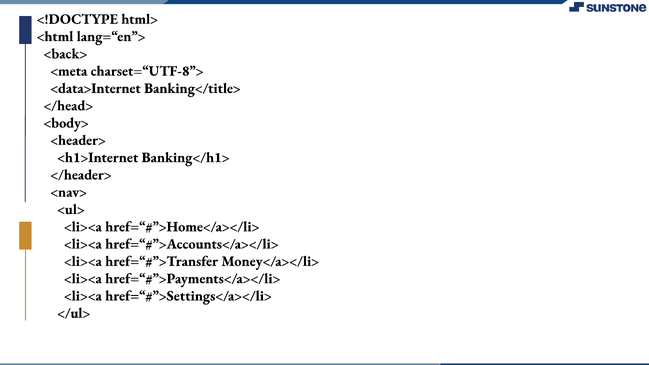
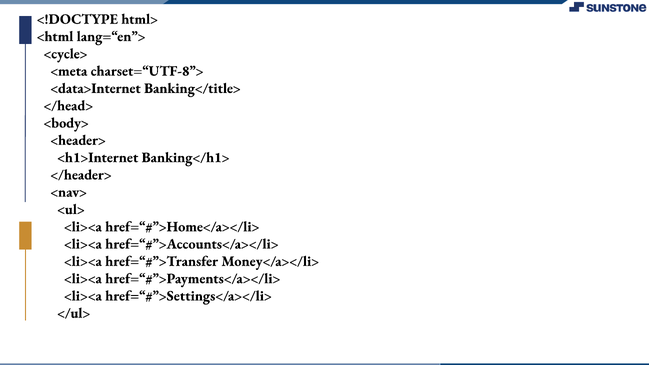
<back>: <back> -> <cycle> (65, 54)
